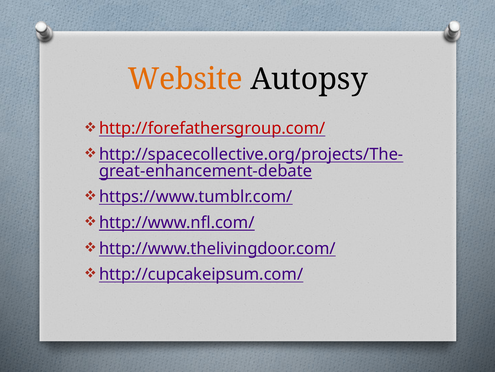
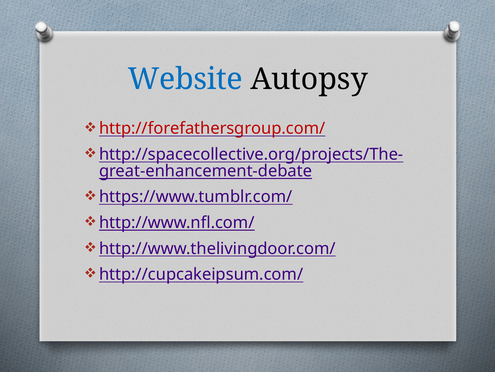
Website colour: orange -> blue (185, 79)
